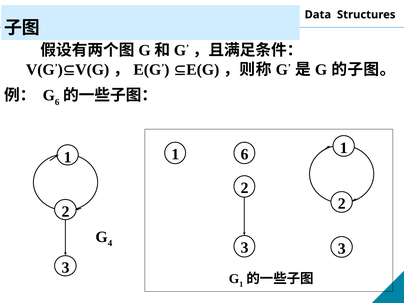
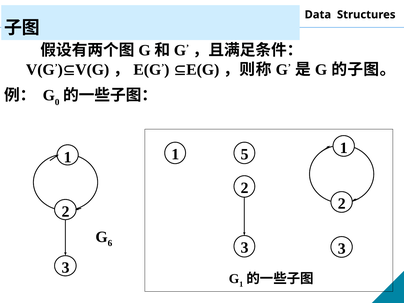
6: 6 -> 0 (57, 102)
1 6: 6 -> 5 (245, 154)
4: 4 -> 6 (110, 243)
